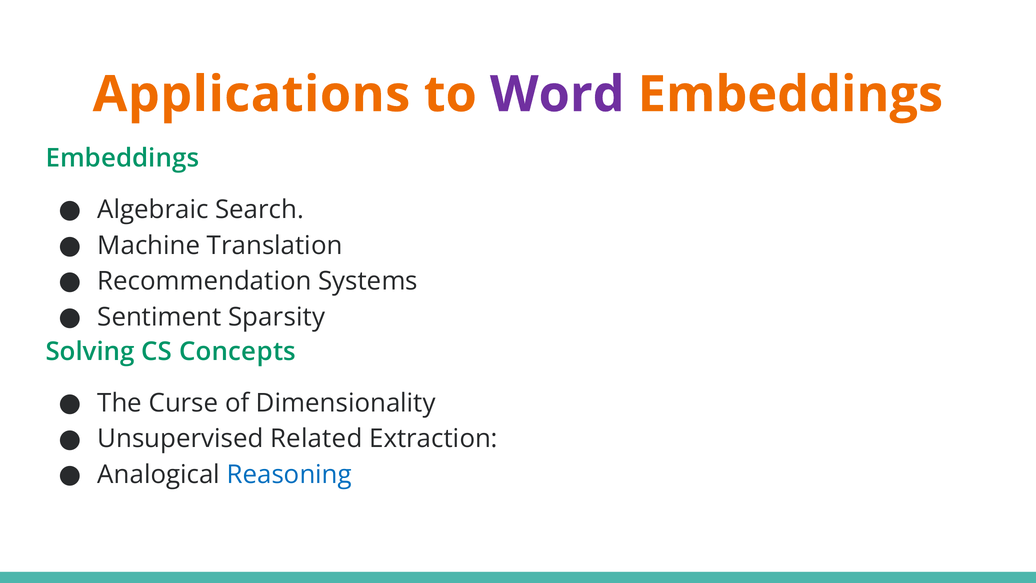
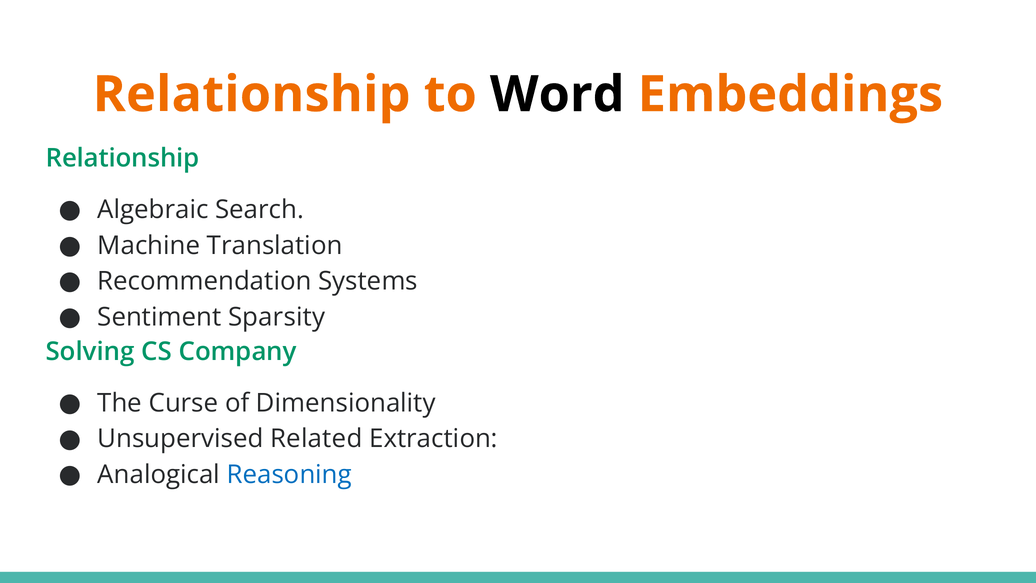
Applications: Applications -> Relationship (252, 95)
Word colour: purple -> black (557, 95)
Embeddings: Embeddings -> Relationship (123, 158)
Concepts: Concepts -> Company (238, 352)
